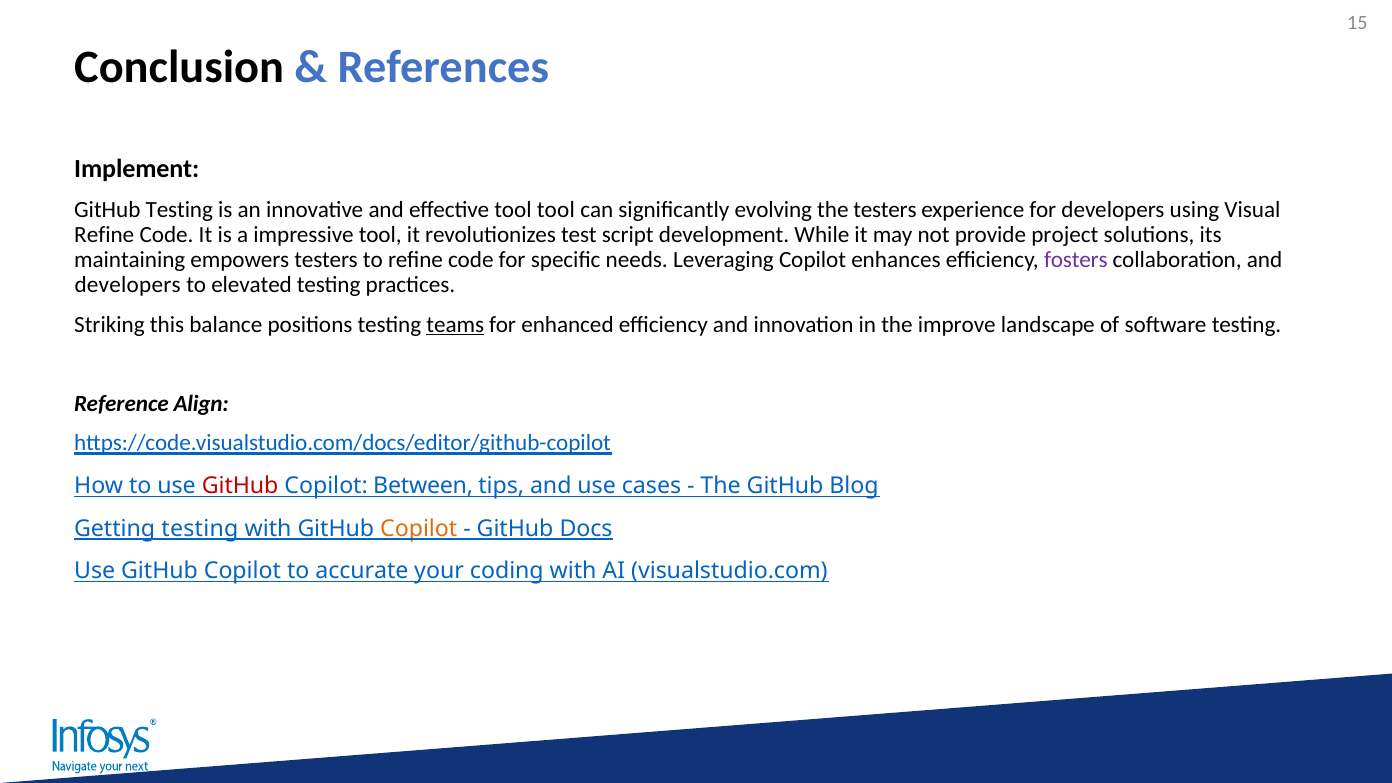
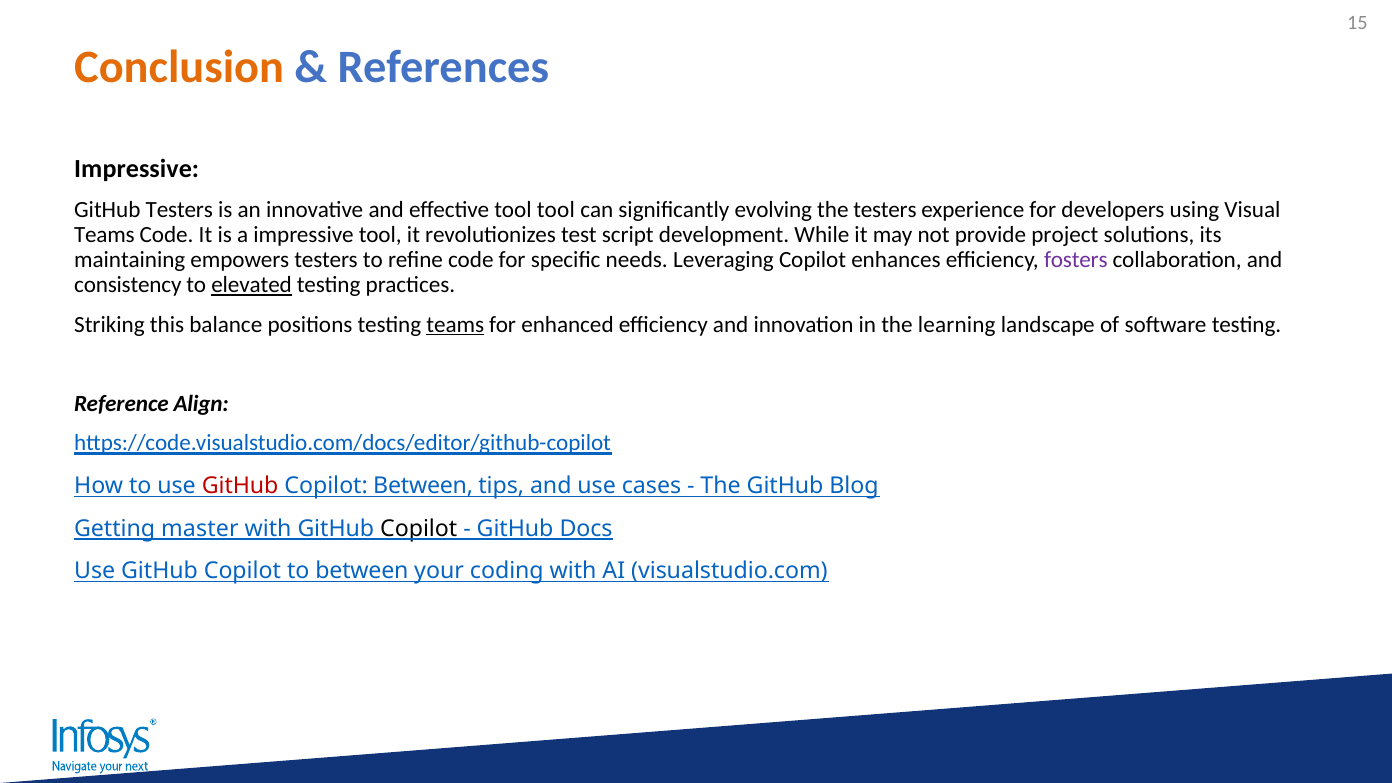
Conclusion colour: black -> orange (179, 67)
Implement: Implement -> Impressive (137, 169)
GitHub Testing: Testing -> Testers (179, 210)
Refine: Refine -> Teams (104, 235)
developers: developers -> consistency (128, 285)
elevated underline: none -> present (252, 285)
improve: improve -> learning (957, 324)
Getting testing: testing -> master (200, 528)
Copilot colour: orange -> black (419, 528)
to accurate: accurate -> between (362, 571)
